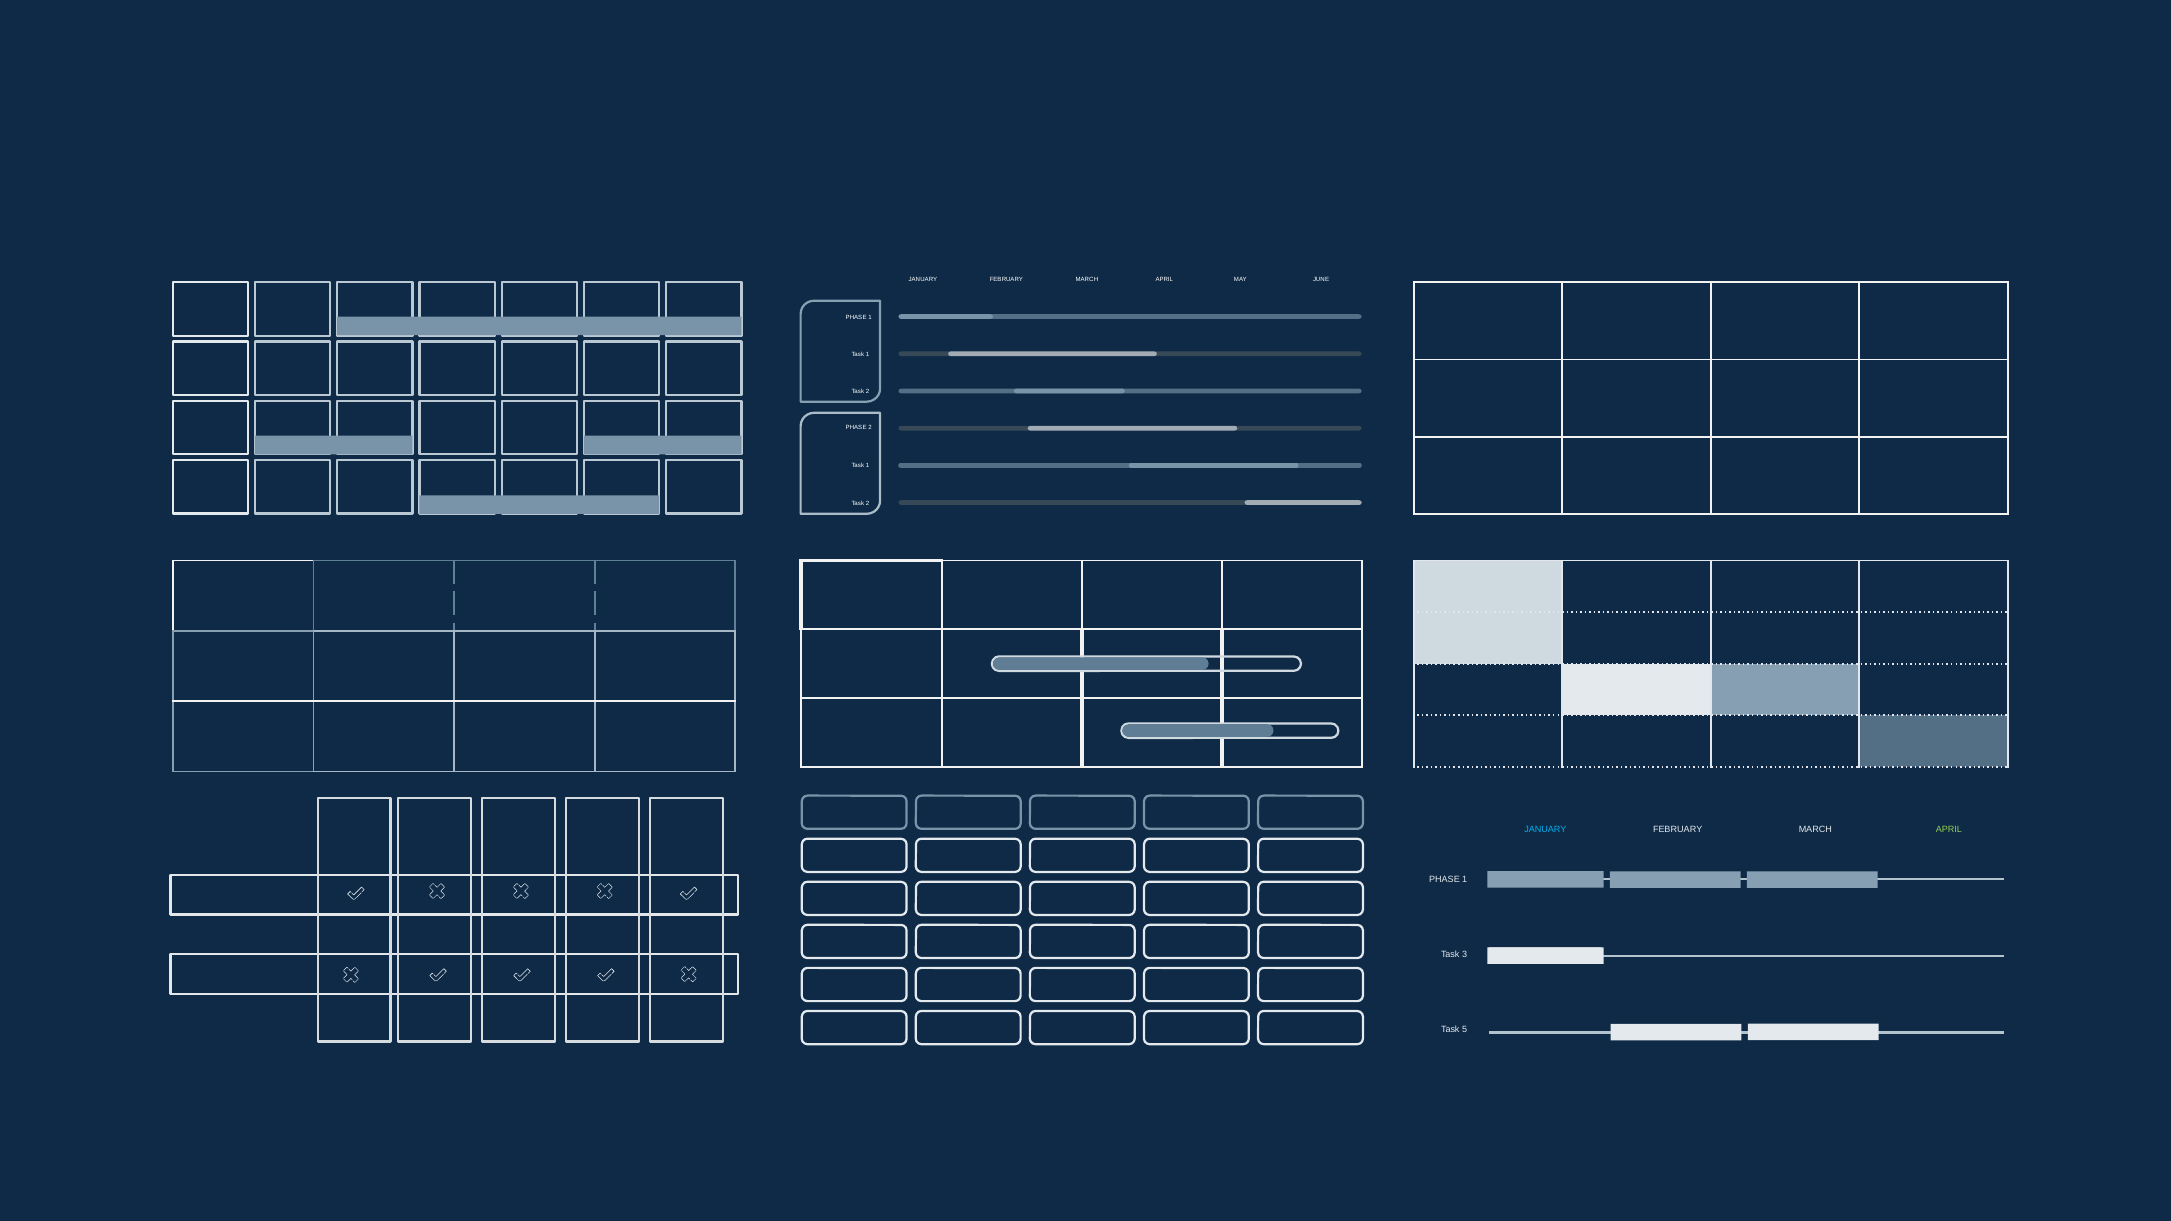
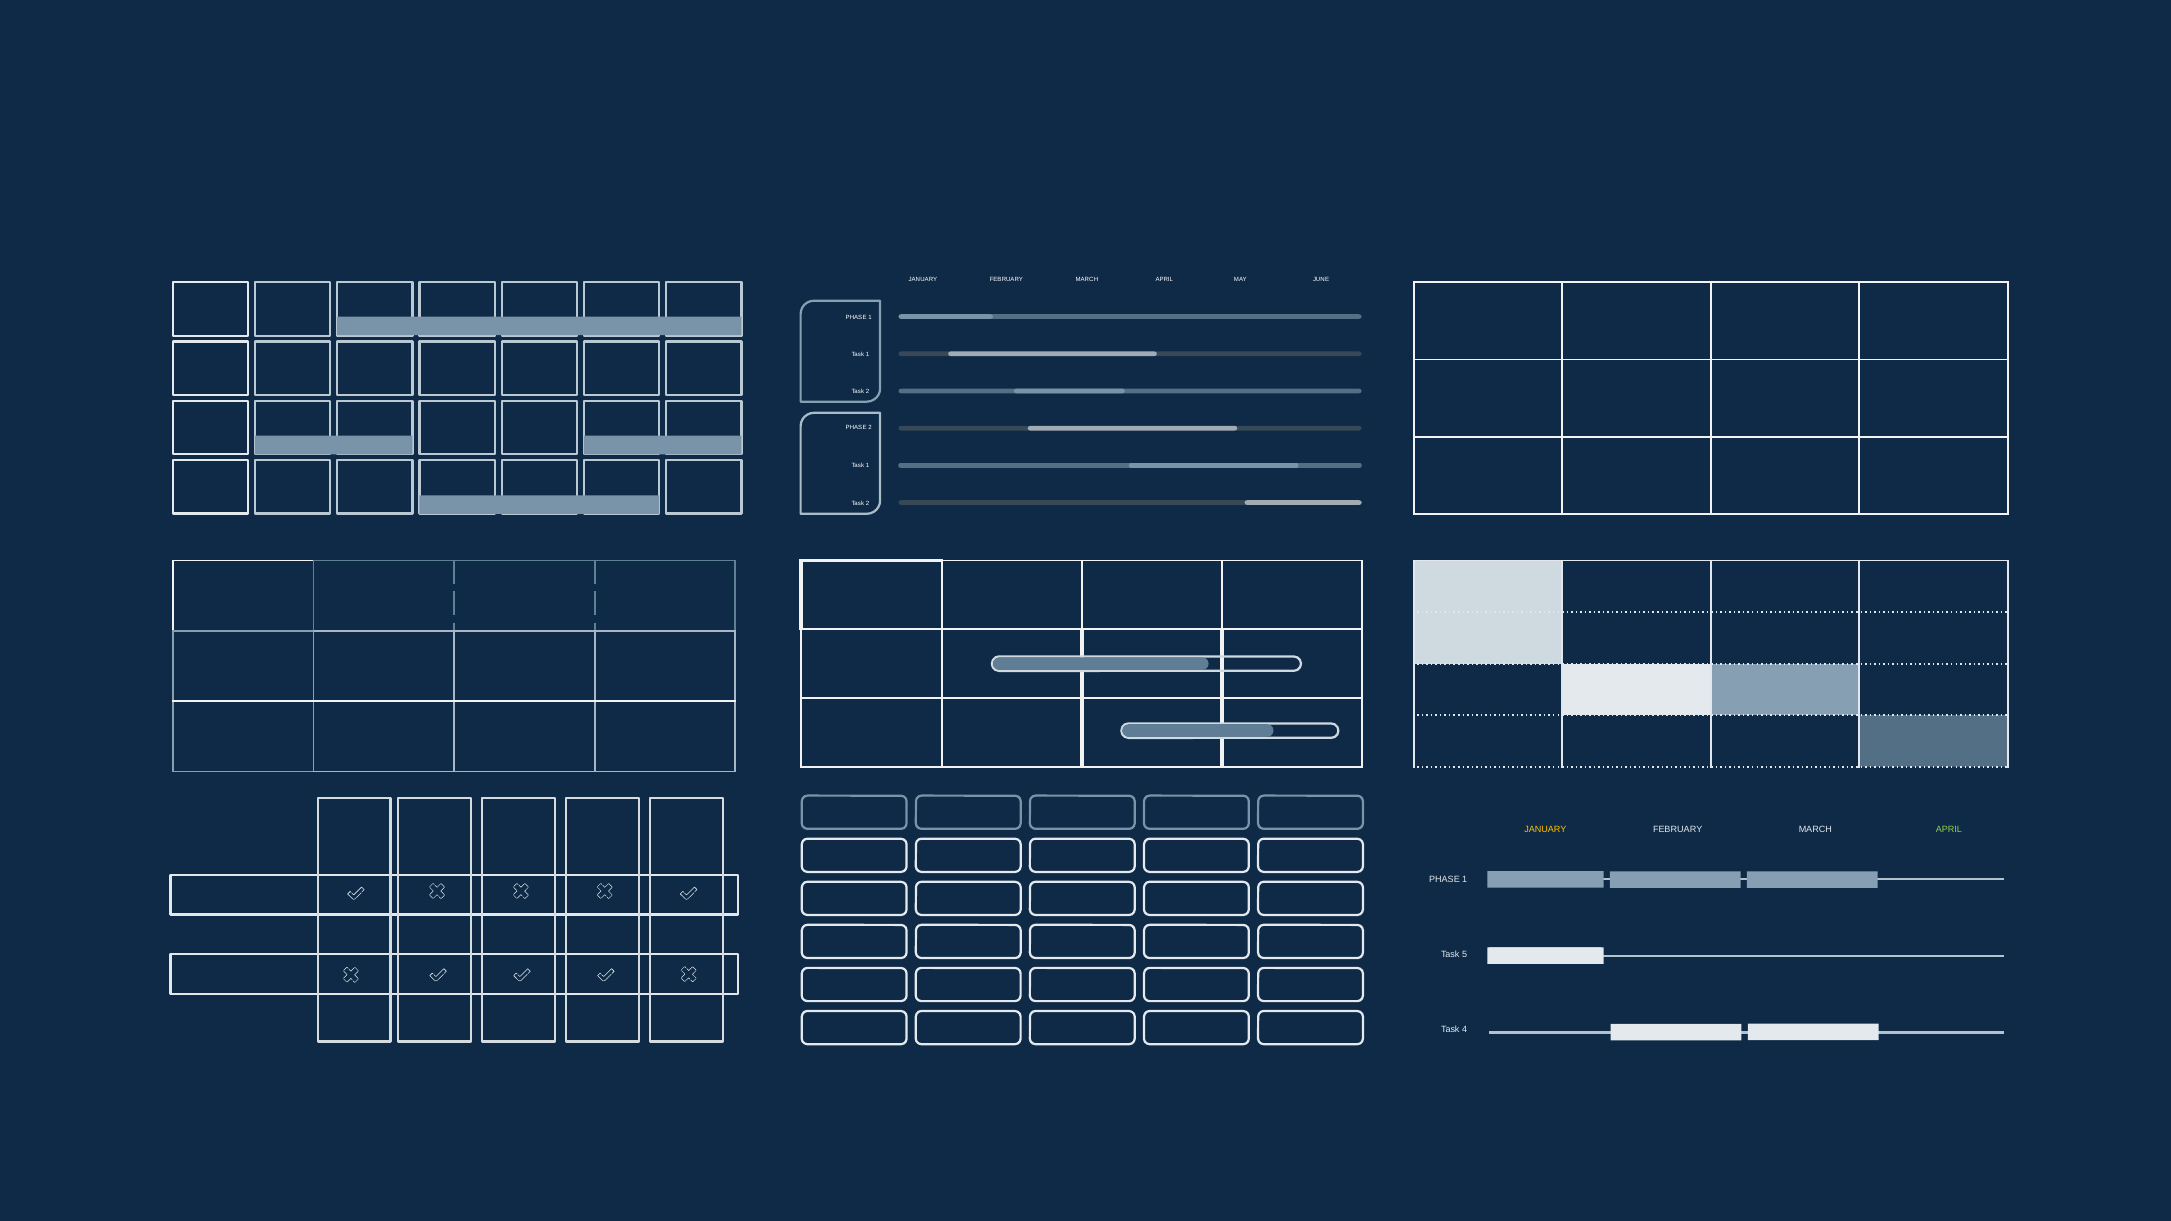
JANUARY colour: light blue -> yellow (1545, 830)
3: 3 -> 5 (1465, 955)
5: 5 -> 4 (1465, 1030)
